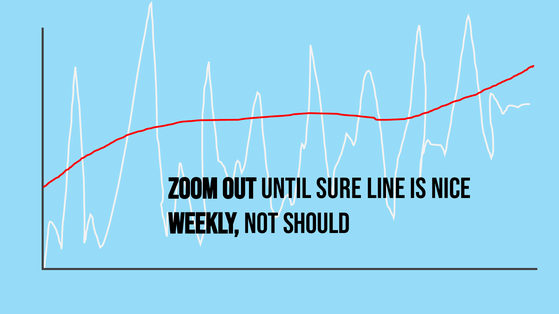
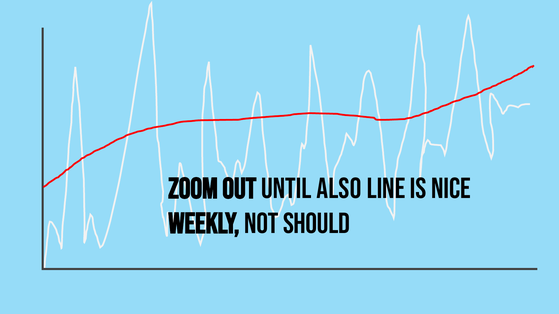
SURE: SURE -> ALSO (339, 189)
